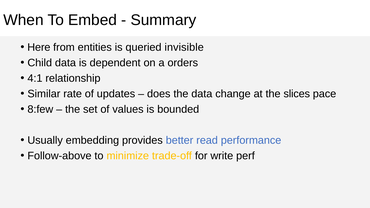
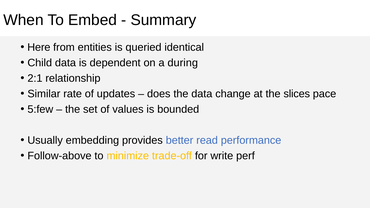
invisible: invisible -> identical (184, 47)
orders: orders -> during (183, 63)
4:1: 4:1 -> 2:1 (35, 78)
8:few: 8:few -> 5:few (40, 109)
